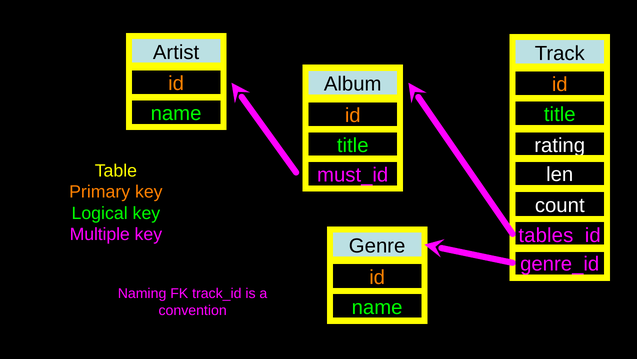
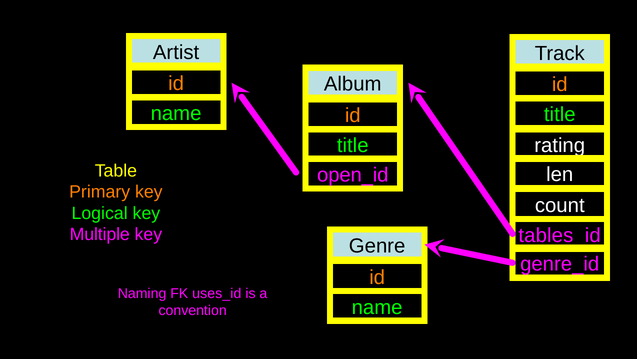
must_id: must_id -> open_id (353, 175)
track_id: track_id -> uses_id (217, 293)
